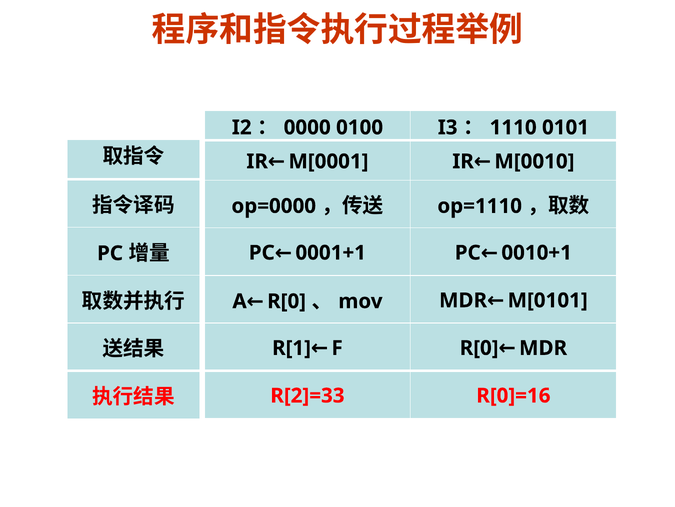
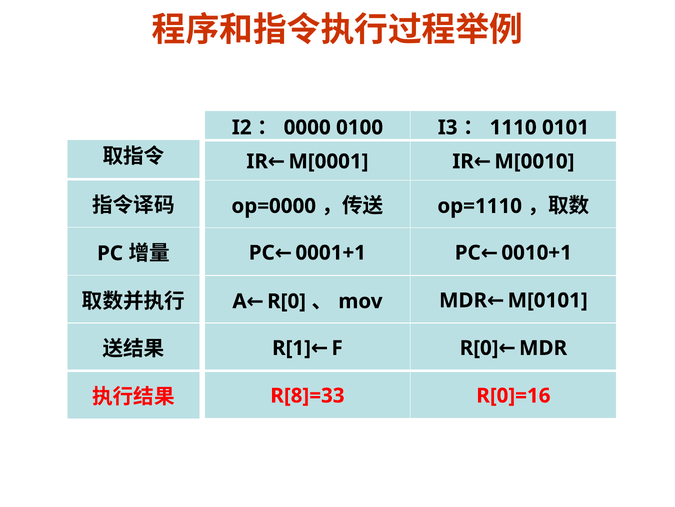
R[2]=33: R[2]=33 -> R[8]=33 (307, 395)
